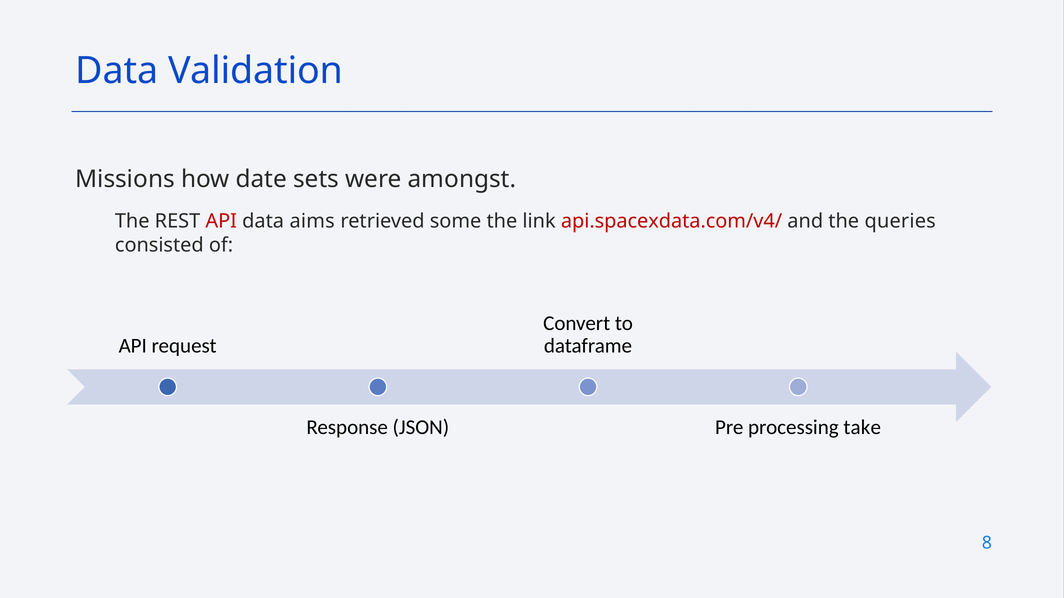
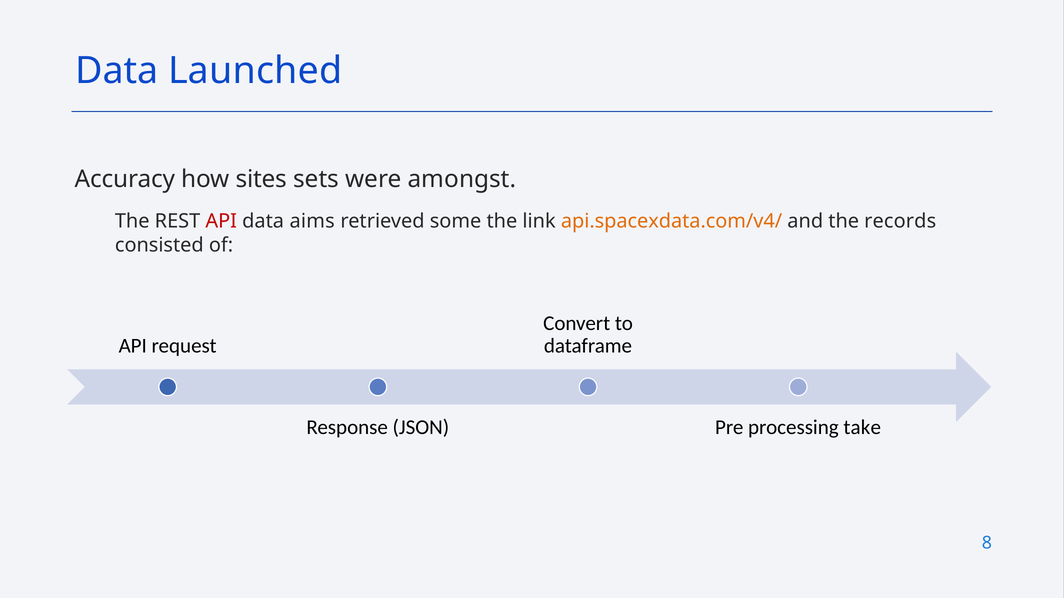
Validation: Validation -> Launched (255, 71)
Missions: Missions -> Accuracy (125, 180)
date: date -> sites (261, 180)
api.spacexdata.com/v4/ colour: red -> orange (672, 221)
queries: queries -> records (900, 221)
